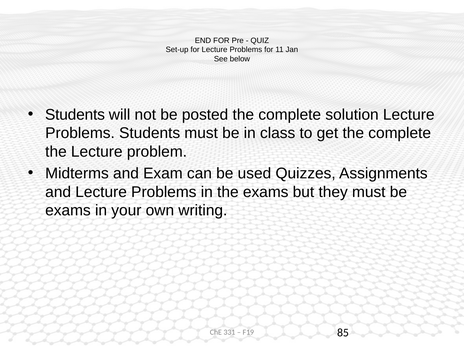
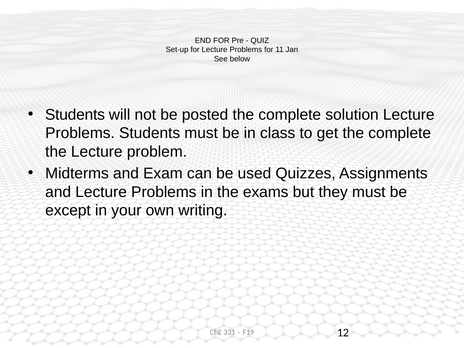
exams: exams -> except (68, 210)
85: 85 -> 12 (343, 333)
